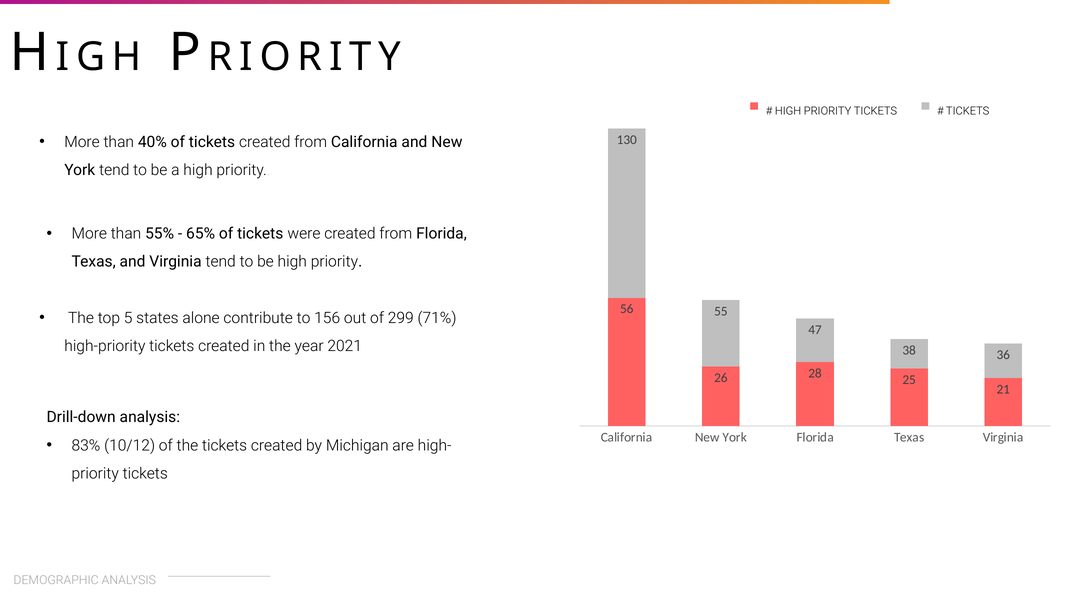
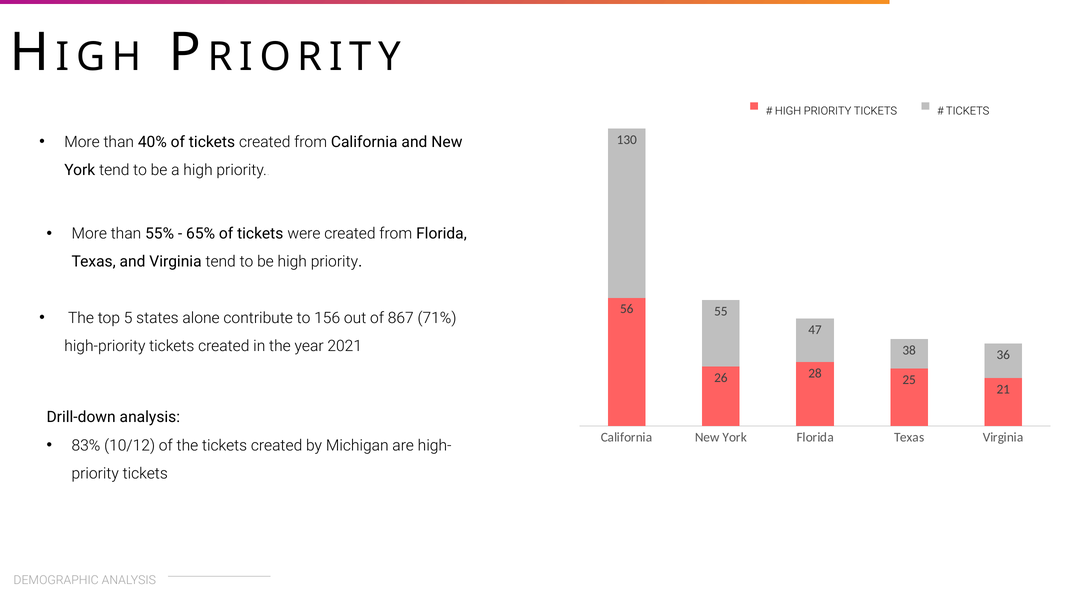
299: 299 -> 867 (401, 318)
